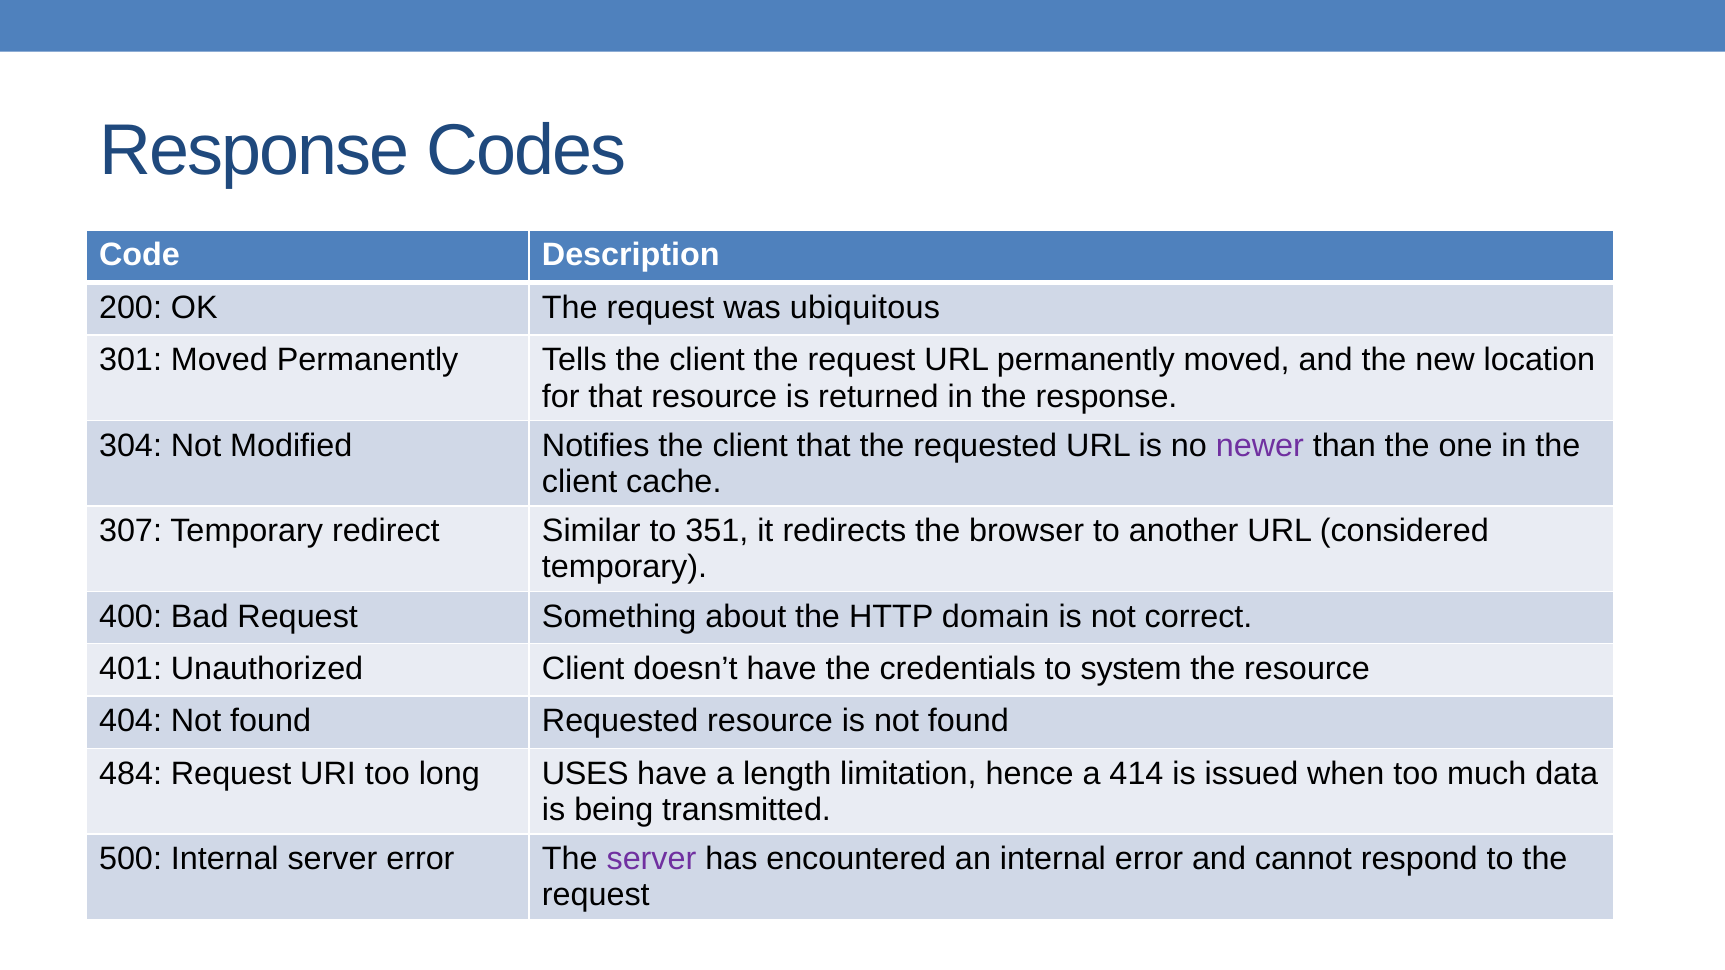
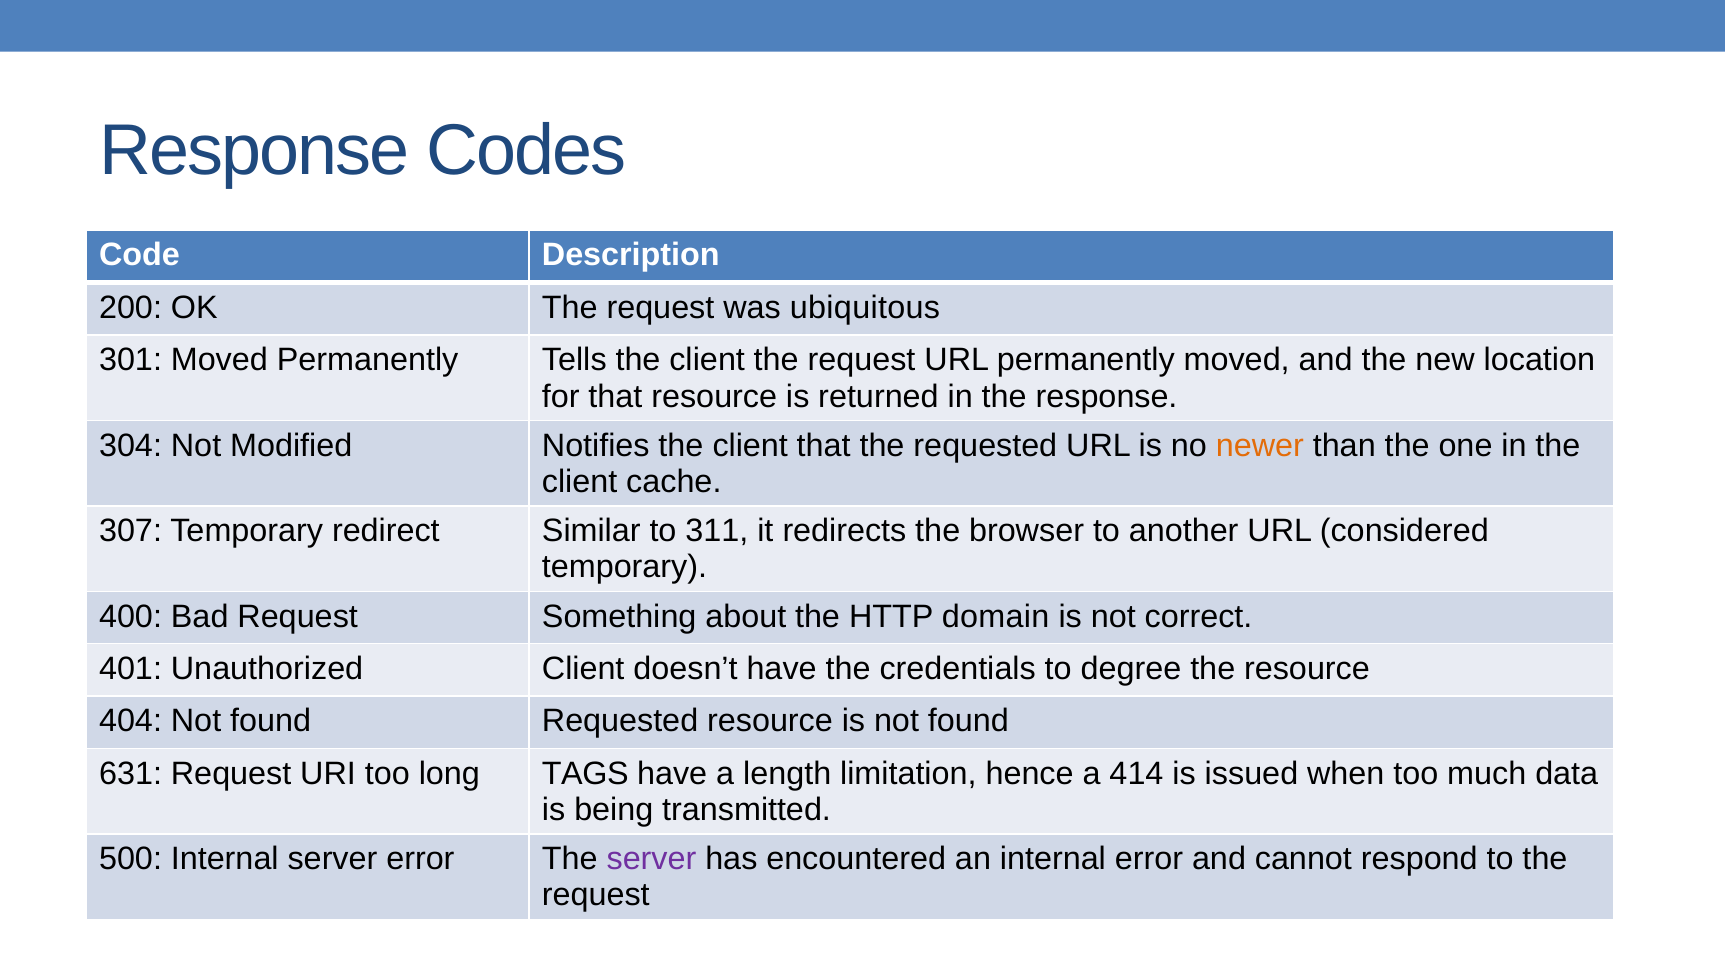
newer colour: purple -> orange (1260, 446)
351: 351 -> 311 (717, 531)
system: system -> degree (1131, 669)
484: 484 -> 631 (131, 774)
USES: USES -> TAGS (585, 774)
